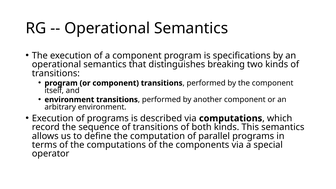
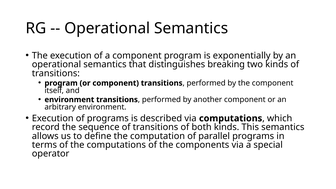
specifications: specifications -> exponentially (242, 56)
